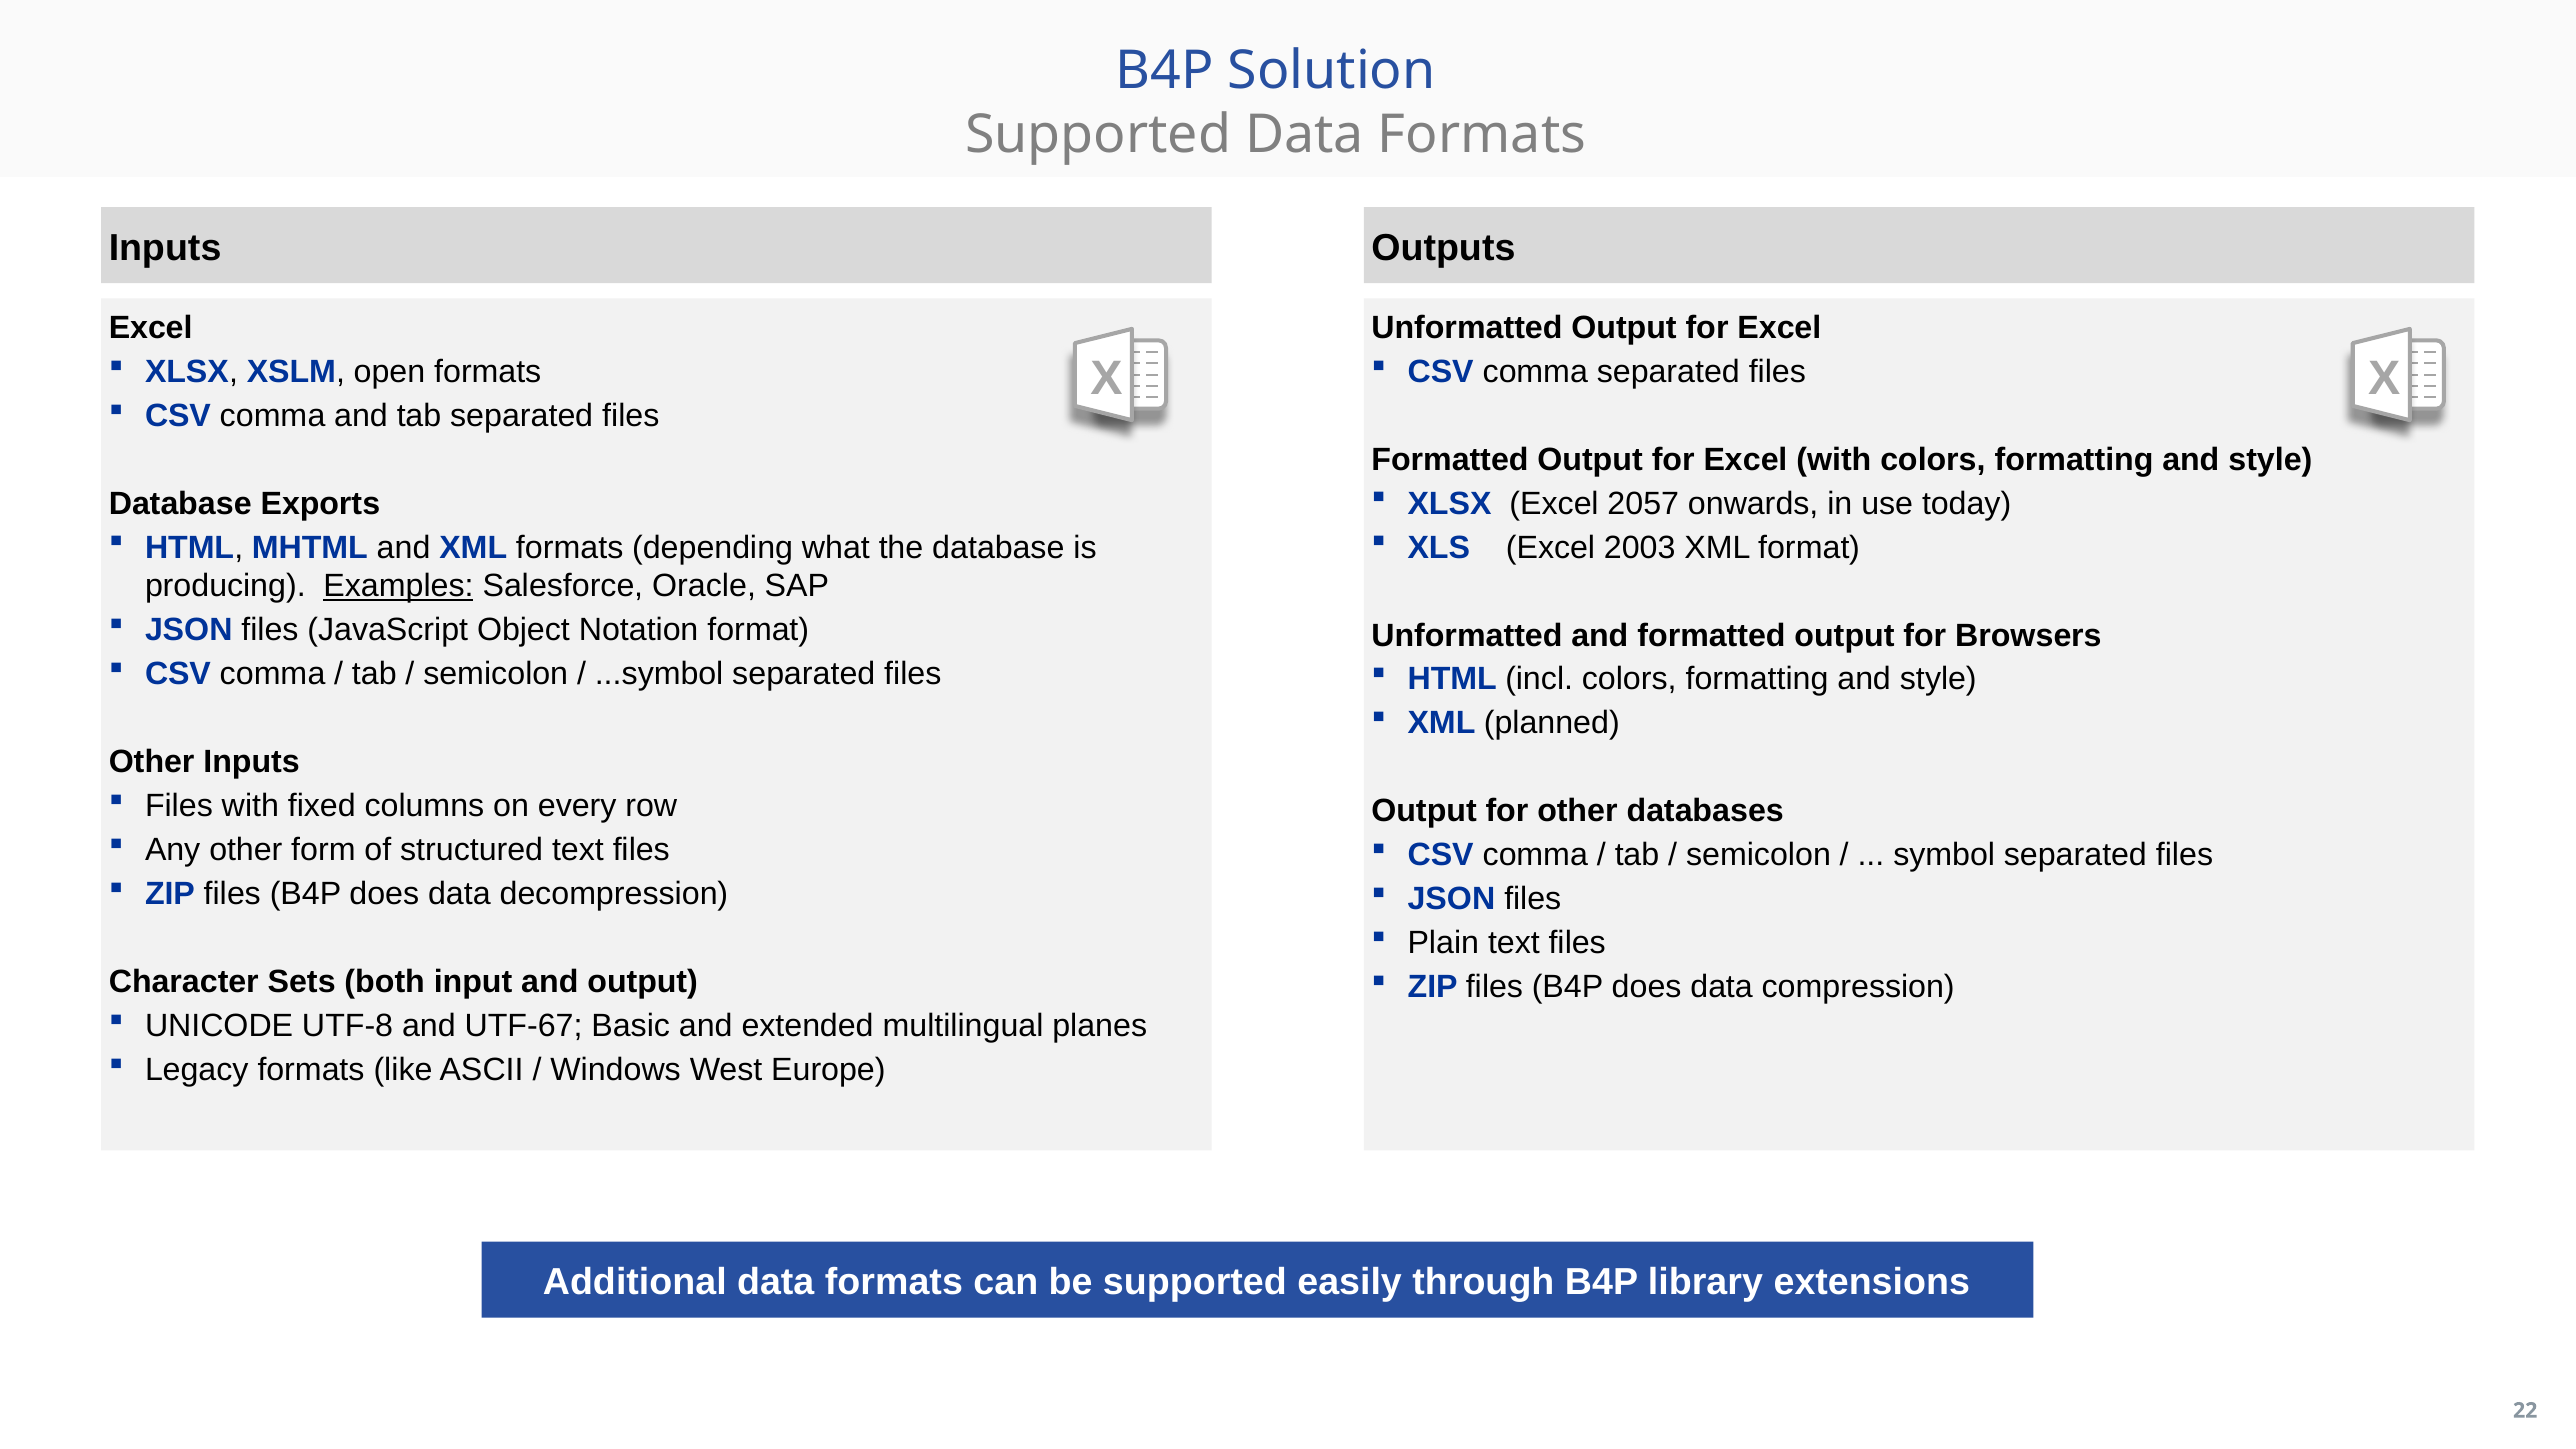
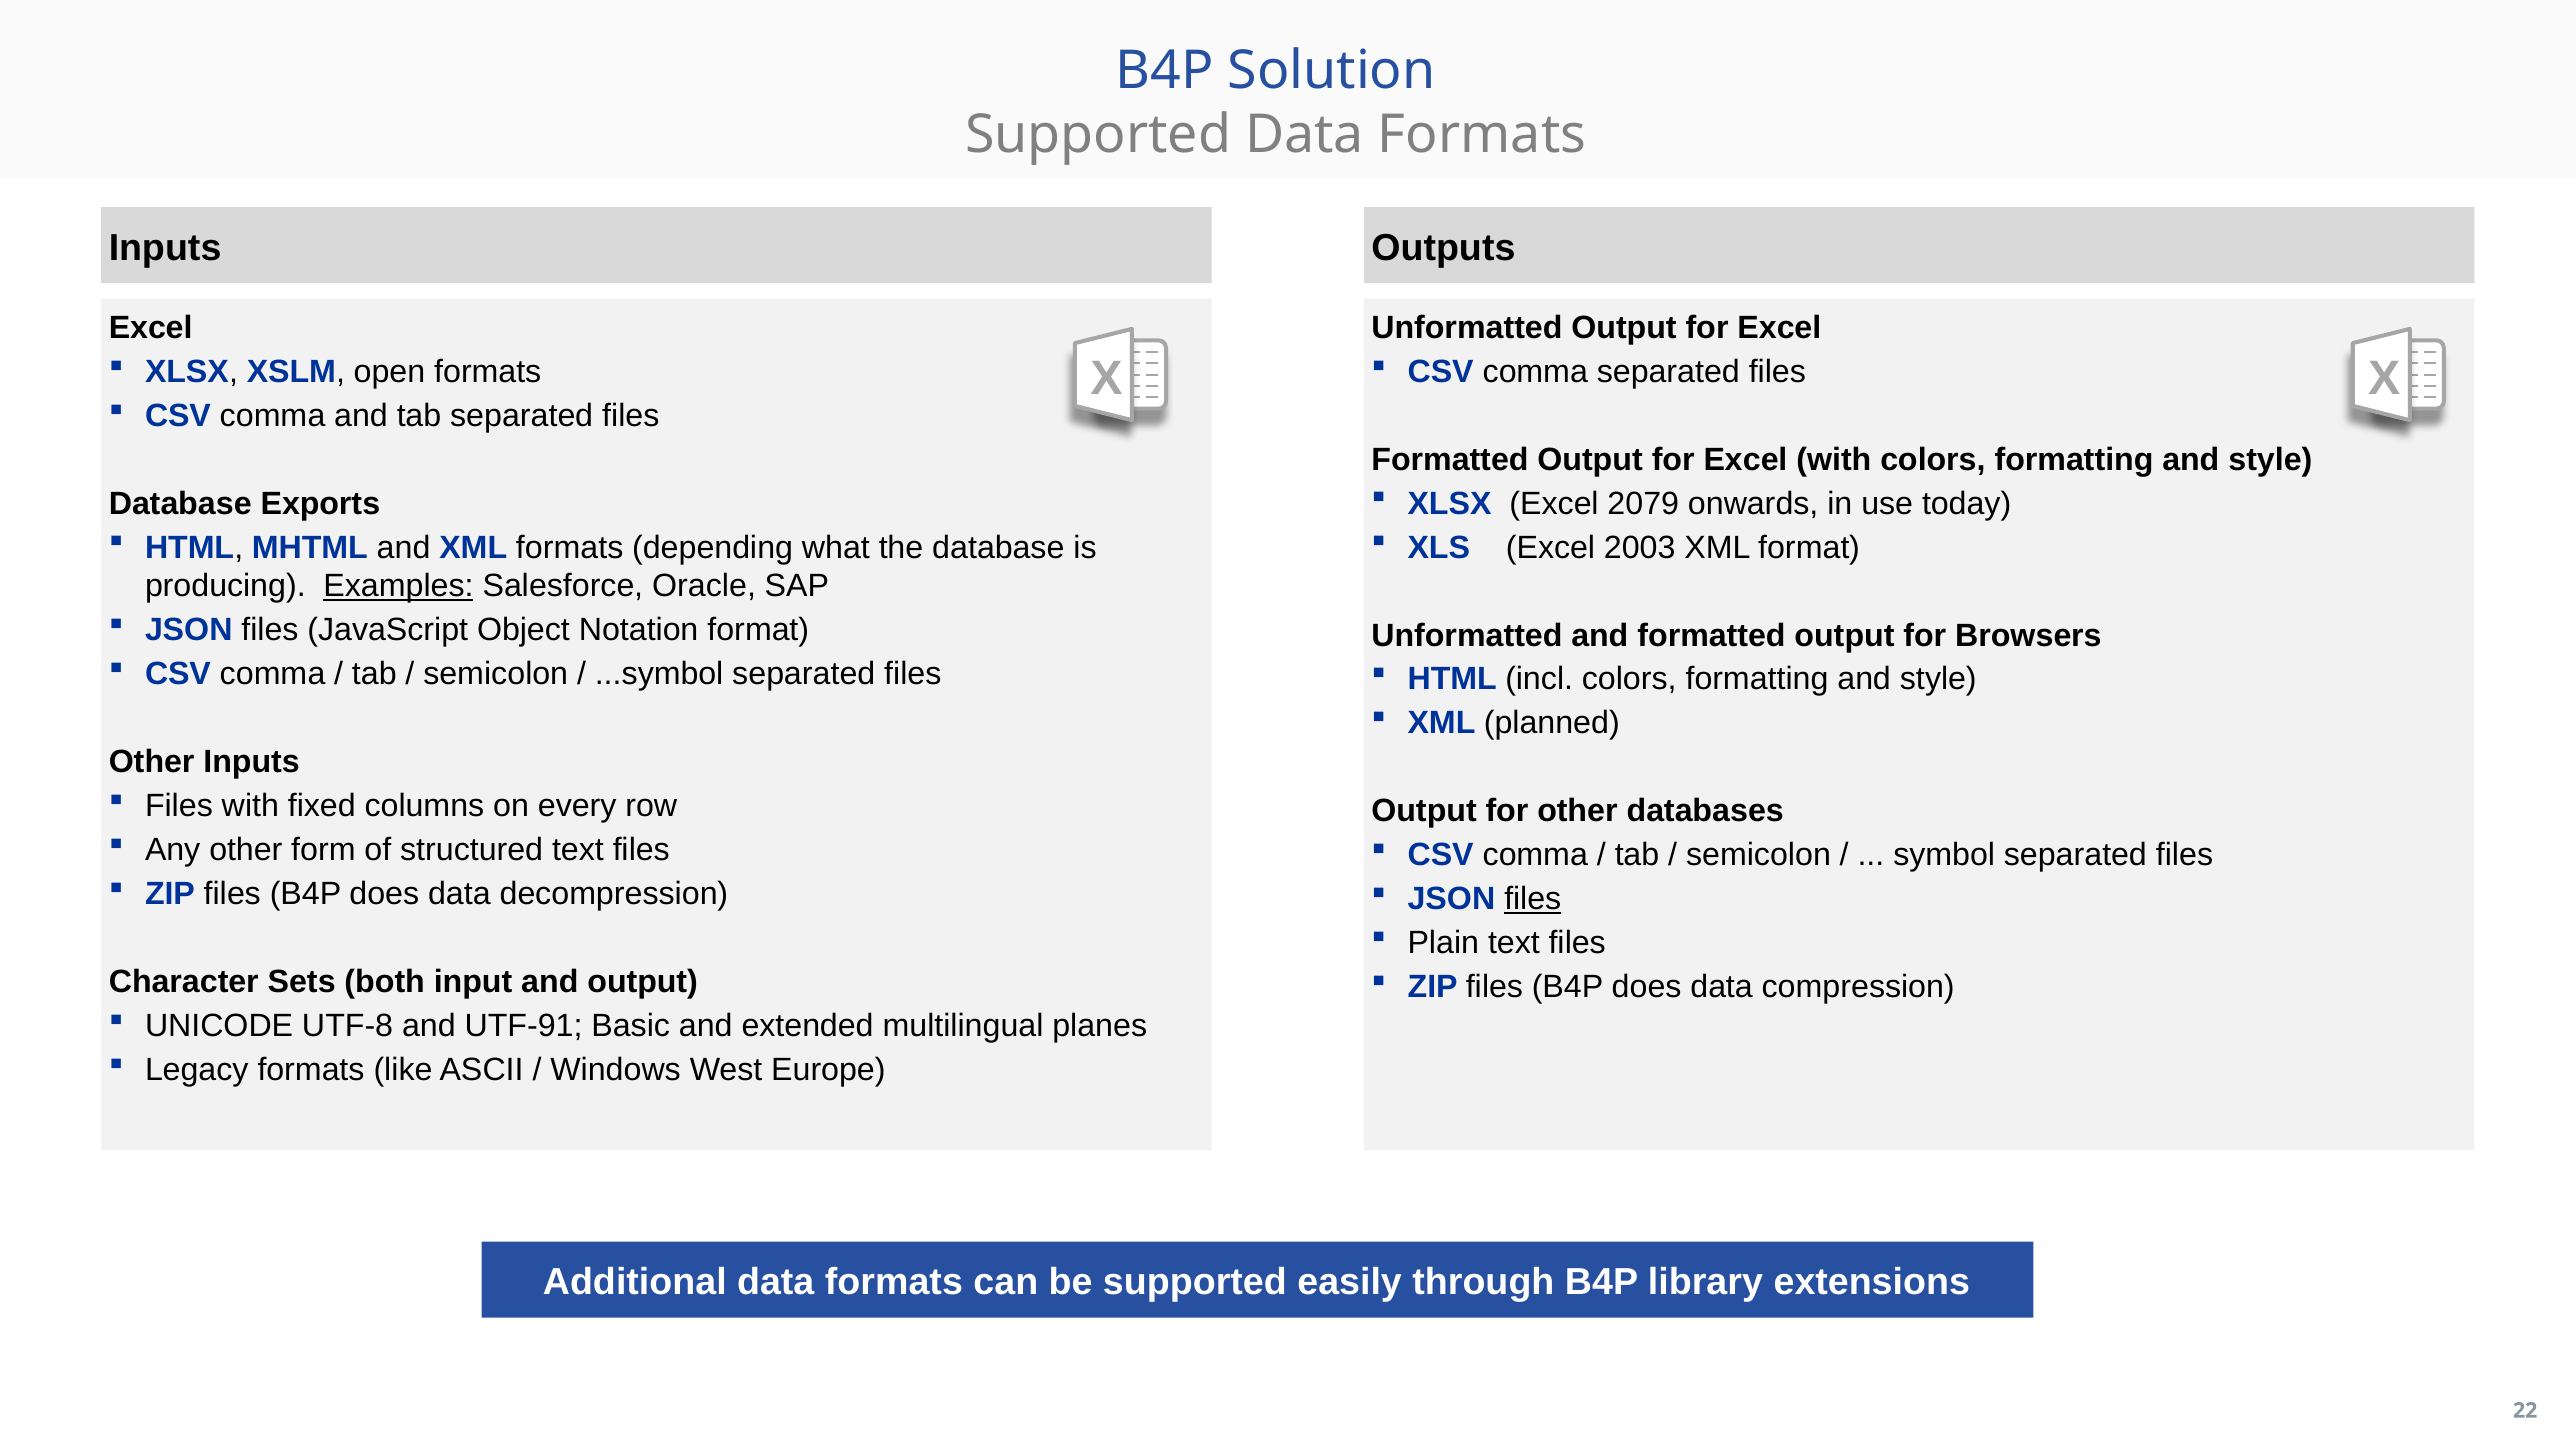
2057: 2057 -> 2079 (1643, 503)
files underline: none -> present (1533, 899)
UTF-67: UTF-67 -> UTF-91 (524, 1026)
